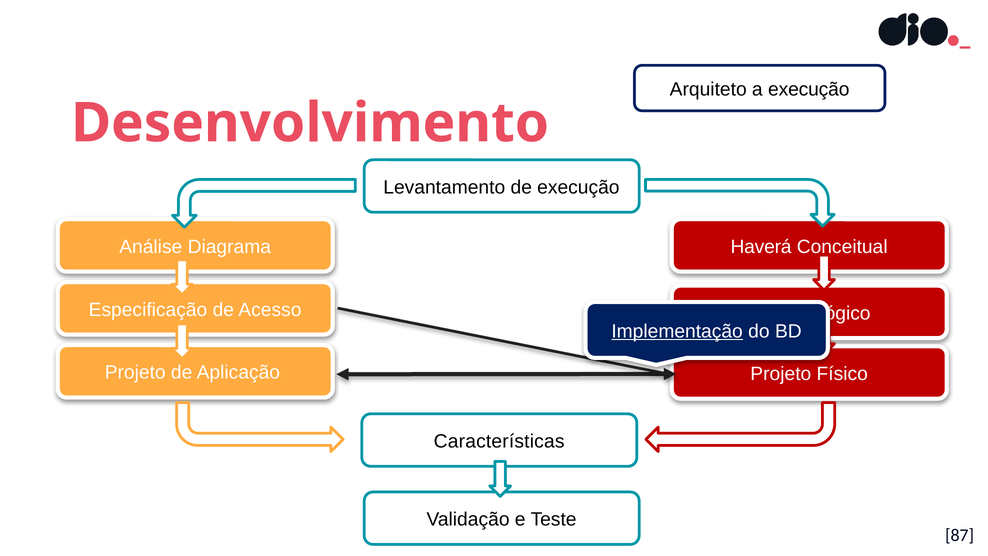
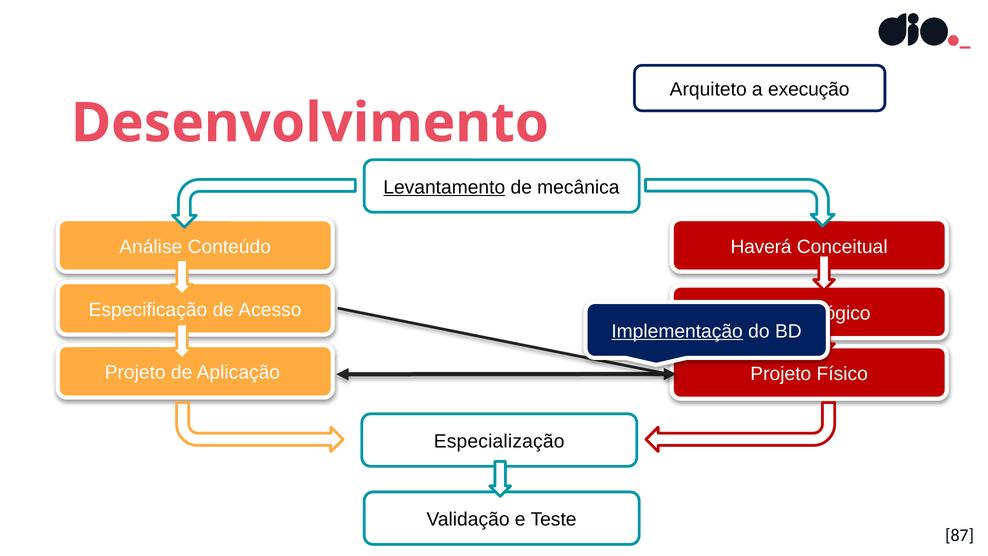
Levantamento underline: none -> present (444, 187)
de execução: execução -> mecânica (578, 187)
Diagrama: Diagrama -> Conteúdo (229, 247)
Características: Características -> Especialização (499, 441)
